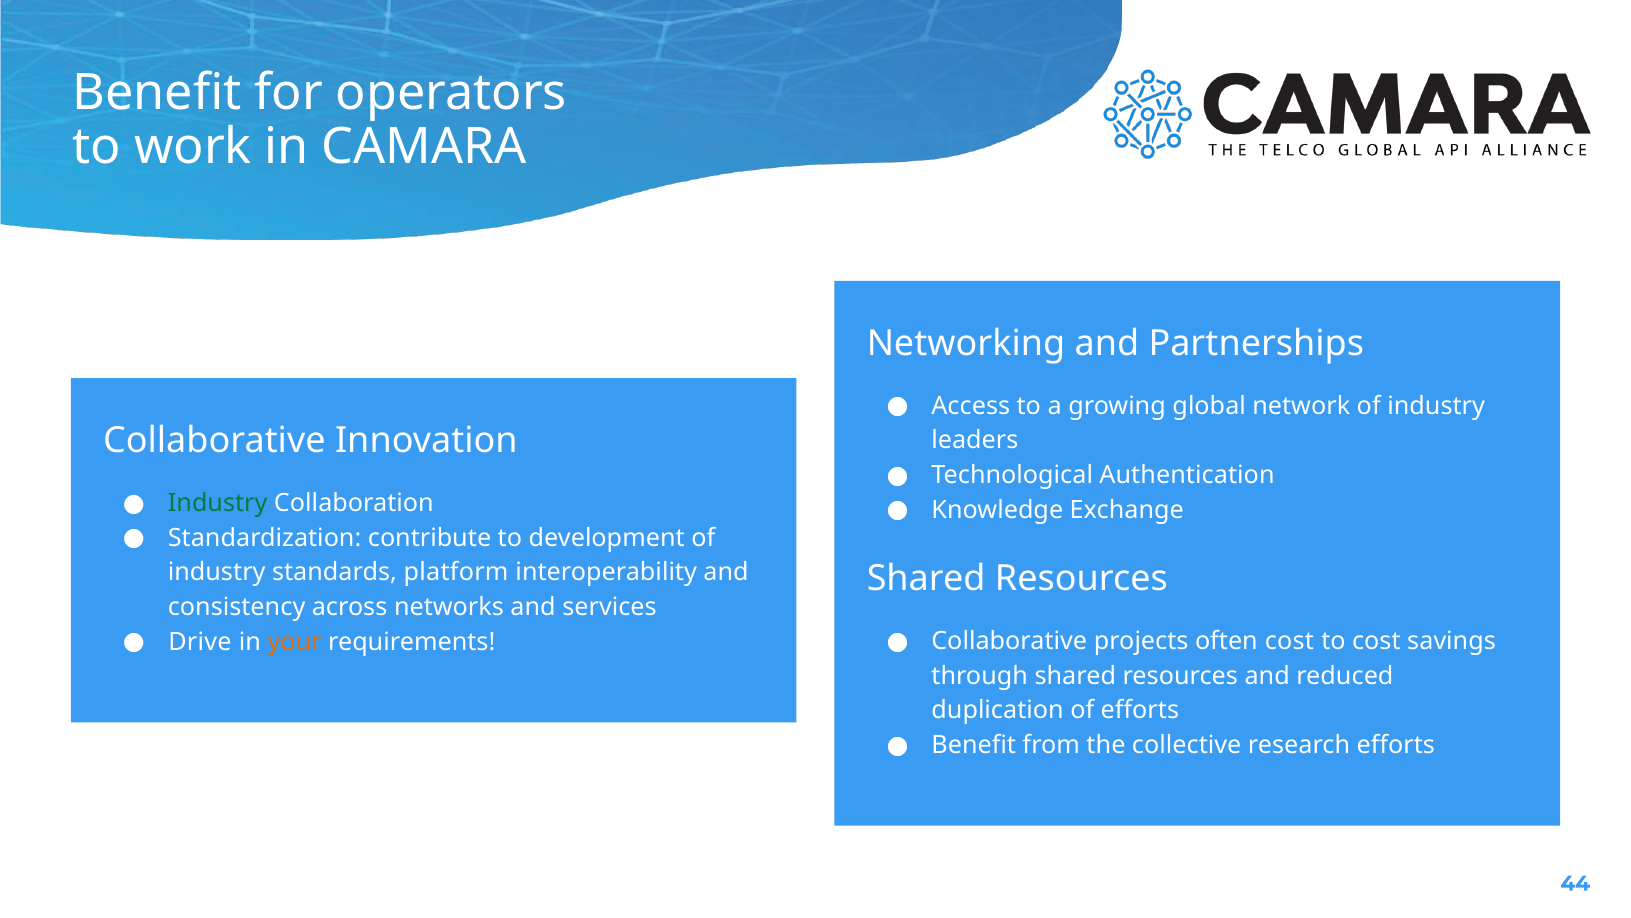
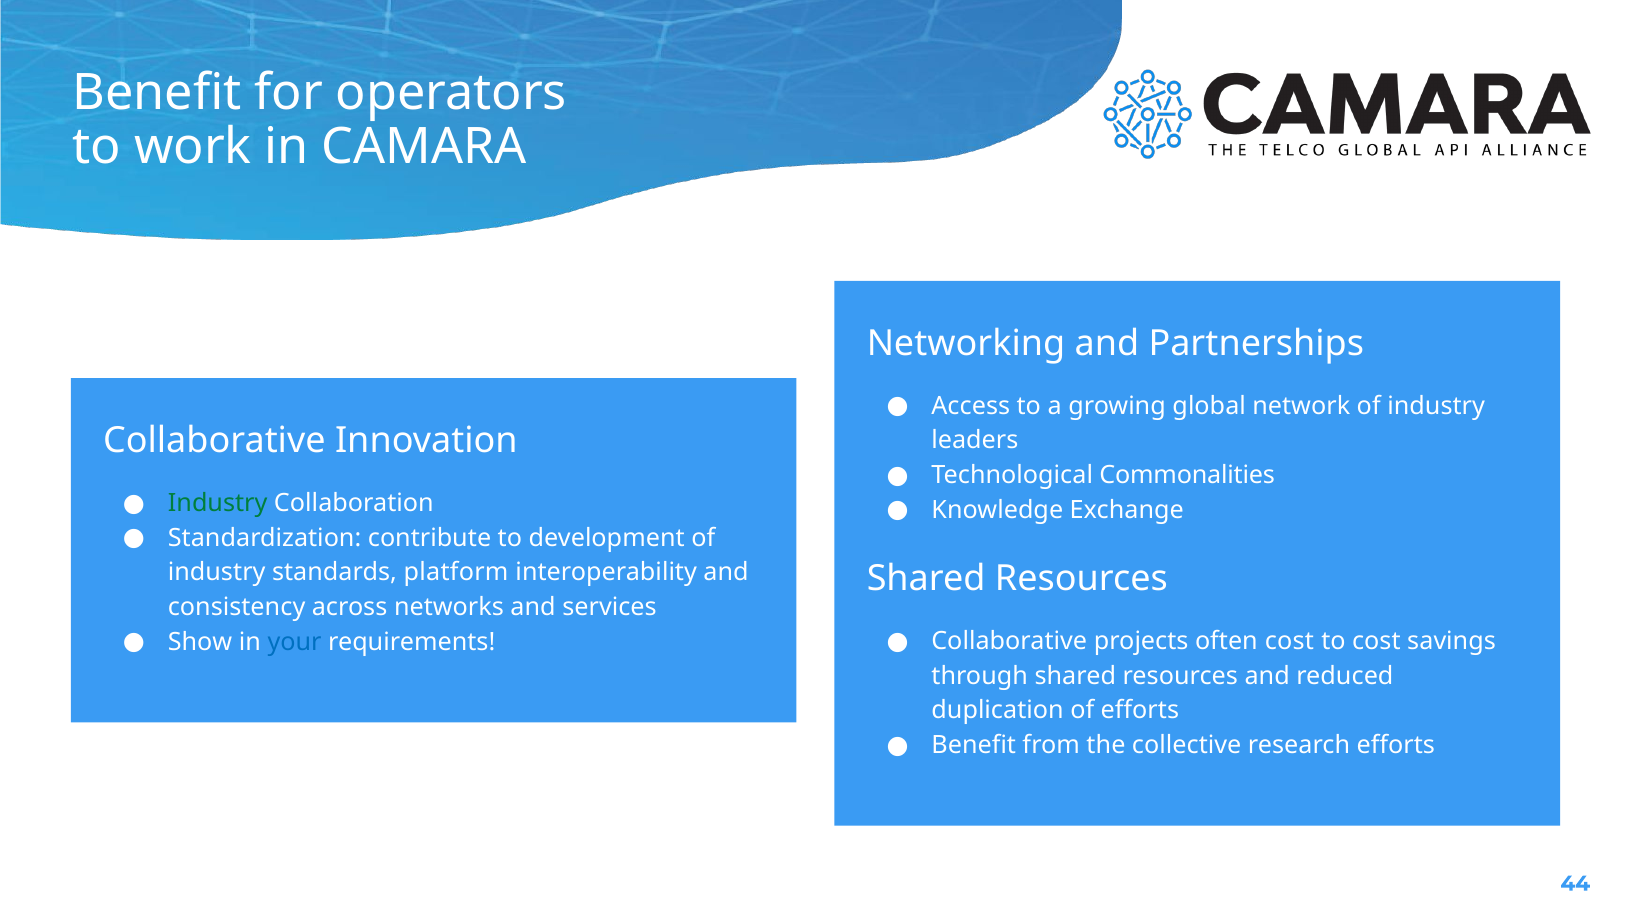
Authentication: Authentication -> Commonalities (1187, 475)
Drive: Drive -> Show (200, 642)
your colour: orange -> blue (295, 642)
